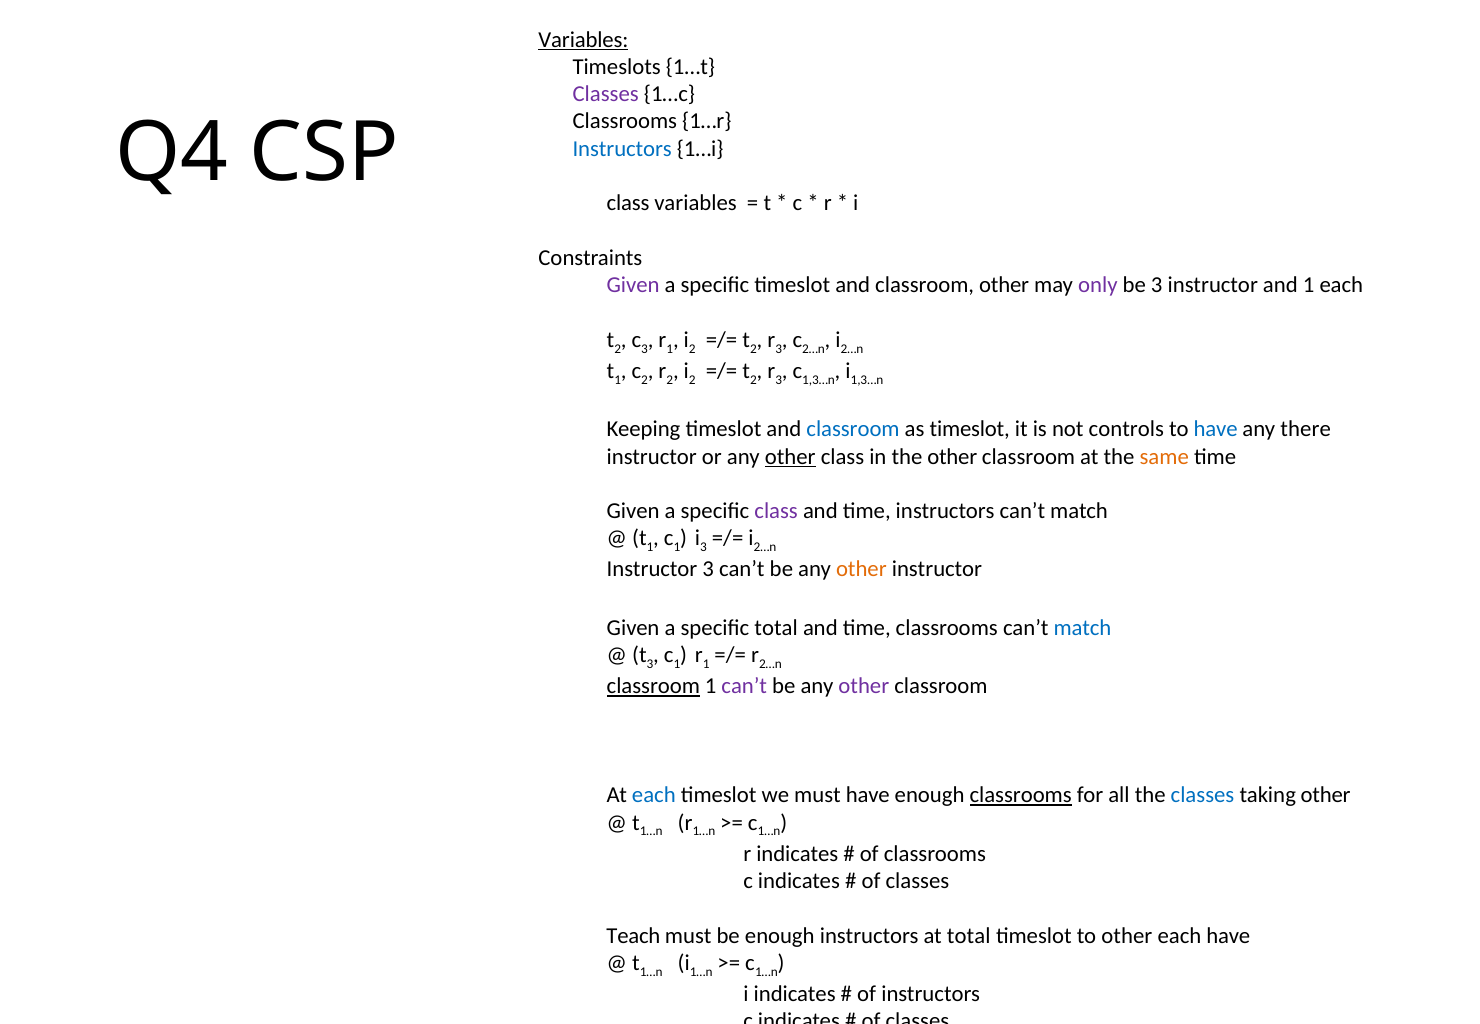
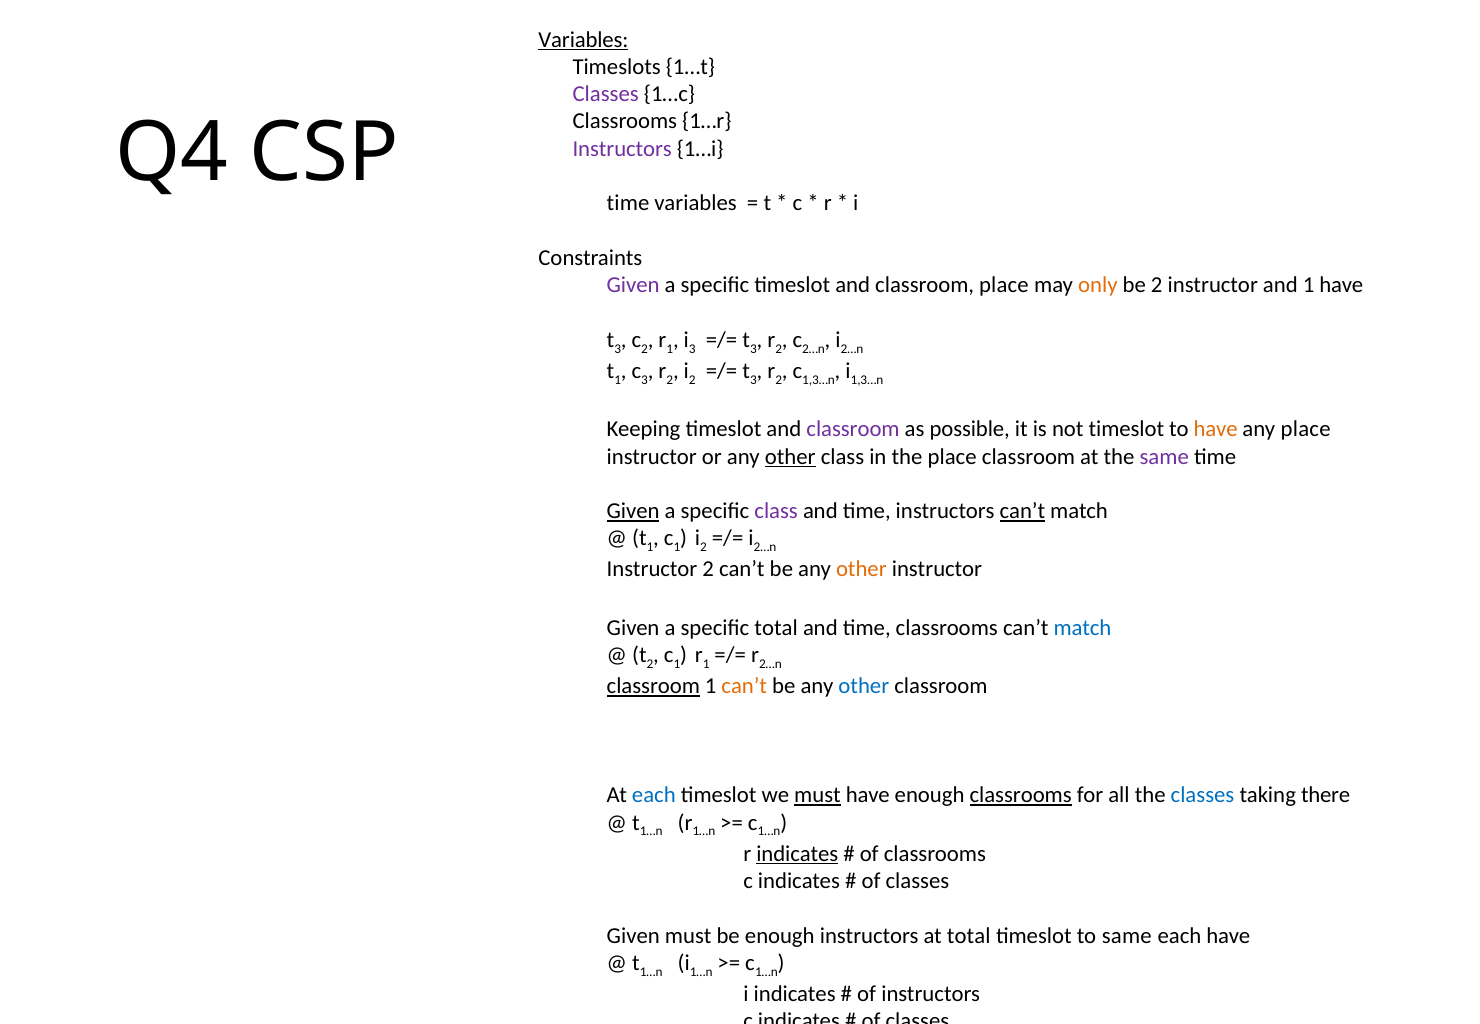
Instructors colour: blue -> purple (622, 149)
class: class -> time (628, 203)
classroom other: other -> place (1004, 285)
only colour: purple -> orange (1098, 285)
be 3: 3 -> 2 (1157, 285)
1 each: each -> have (1341, 285)
2: 2 -> 3 (618, 349)
c 3: 3 -> 2 (645, 349)
2: 2 -> 3 (692, 349)
2: 2 -> 3 (753, 349)
3: 3 -> 2 (779, 349)
c 2: 2 -> 3 (645, 380)
2: 2 -> 3 (753, 380)
3: 3 -> 2 (779, 380)
classroom colour: blue -> purple (853, 429)
as timeslot: timeslot -> possible (970, 429)
not controls: controls -> timeslot (1126, 429)
have colour: blue -> orange (1216, 429)
any there: there -> place (1306, 429)
the other: other -> place (952, 457)
same colour: orange -> purple (1164, 457)
Given underline: none -> present (633, 511)
can’t underline: none -> present (1022, 511)
3: 3 -> 2 (704, 548)
Instructor 3: 3 -> 2 (708, 570)
t 3: 3 -> 2 (650, 664)
can’t colour: purple -> orange (744, 687)
other colour: purple -> blue (864, 687)
must underline: none -> present (817, 796)
taking other: other -> there (1326, 796)
indicates underline: none -> present (797, 854)
Teach: Teach -> Given (633, 936)
to other: other -> same (1127, 936)
